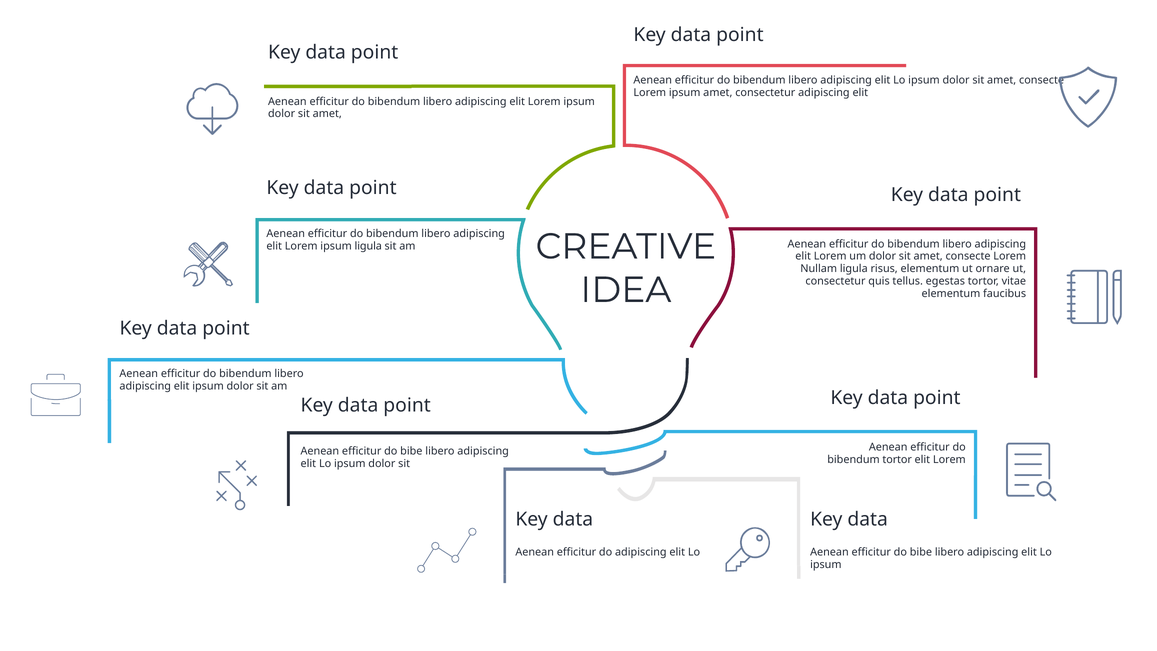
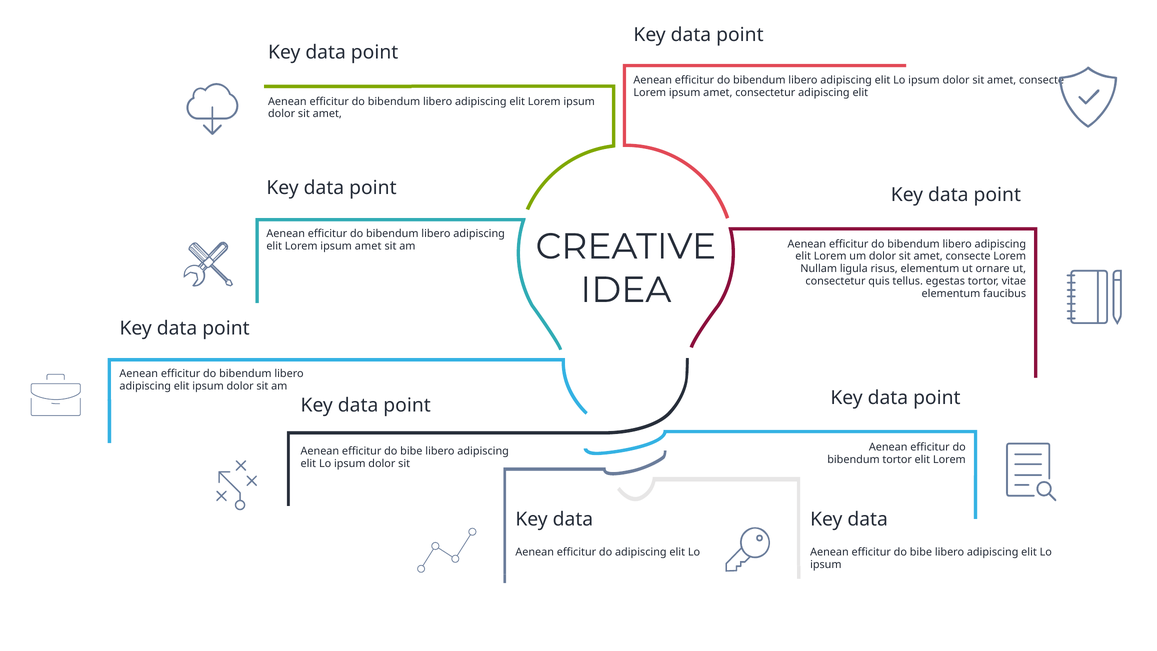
elit Lorem ipsum ligula: ligula -> amet (368, 246)
